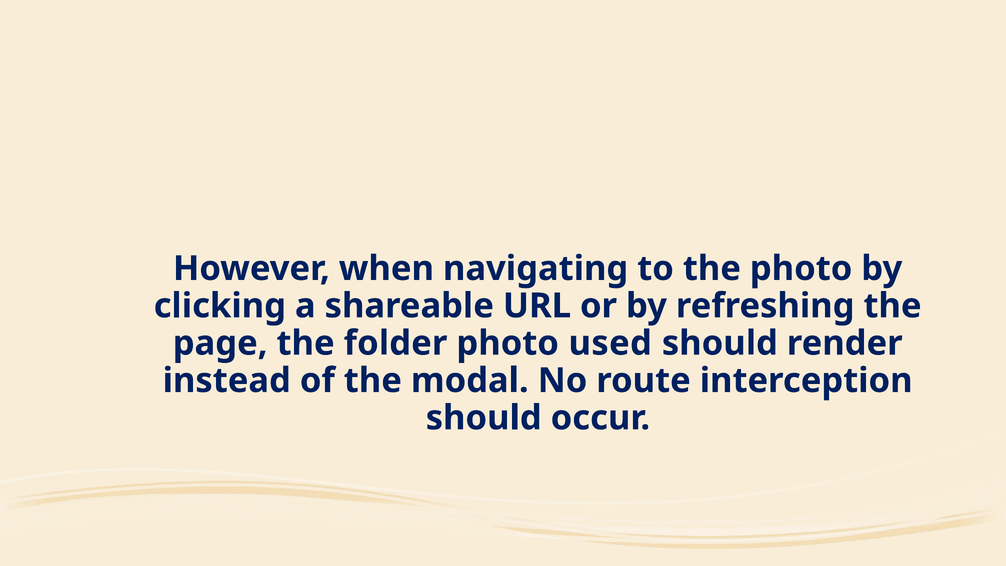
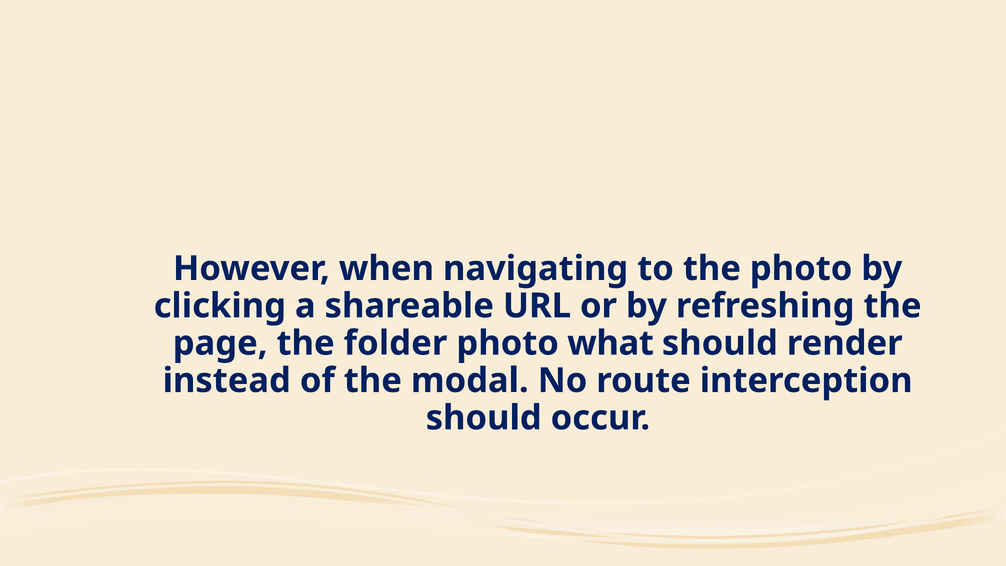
used: used -> what (611, 343)
